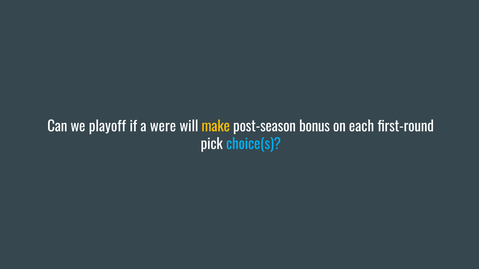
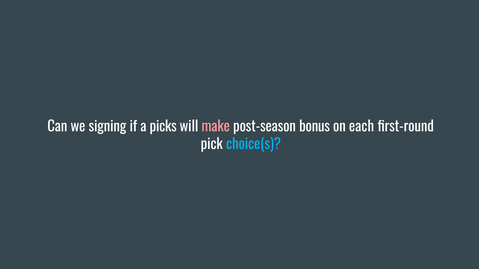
playoff: playoff -> signing (107, 127)
were: were -> picks (163, 127)
make colour: yellow -> pink (216, 127)
